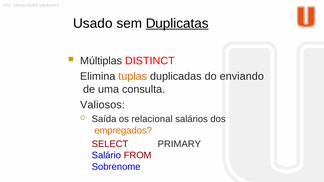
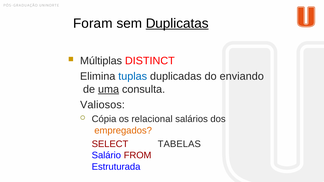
Usado: Usado -> Foram (93, 23)
tuplas colour: orange -> blue (133, 76)
uma underline: none -> present (109, 89)
Saída: Saída -> Cópia (104, 119)
PRIMARY: PRIMARY -> TABELAS (179, 144)
Sobrenome: Sobrenome -> Estruturada (116, 167)
